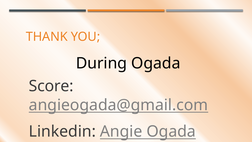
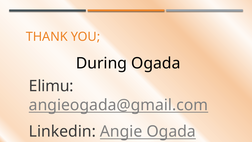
Score: Score -> Elimu (51, 86)
